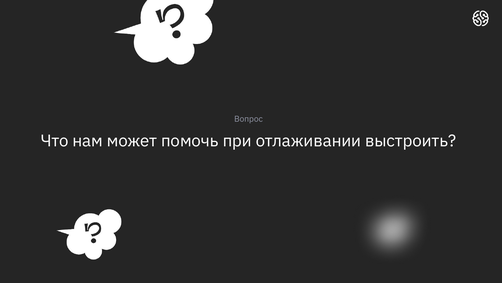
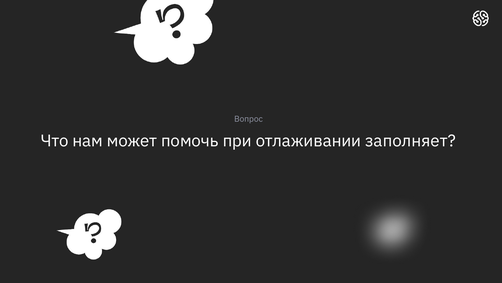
выстроить: выстроить -> заполняет (411, 141)
